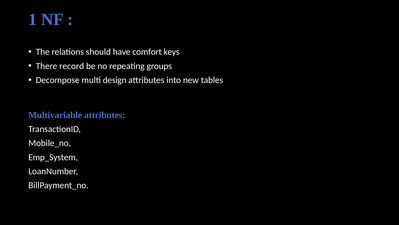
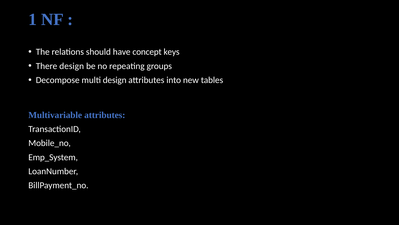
comfort: comfort -> concept (147, 52)
There record: record -> design (72, 66)
